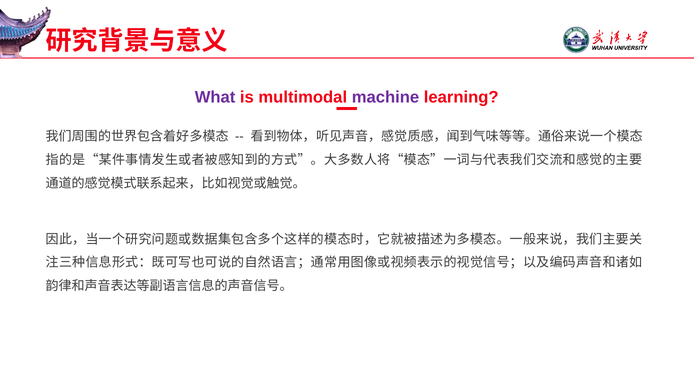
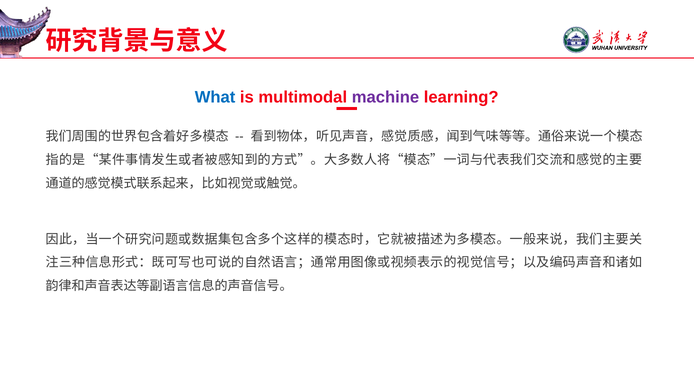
What colour: purple -> blue (215, 97)
